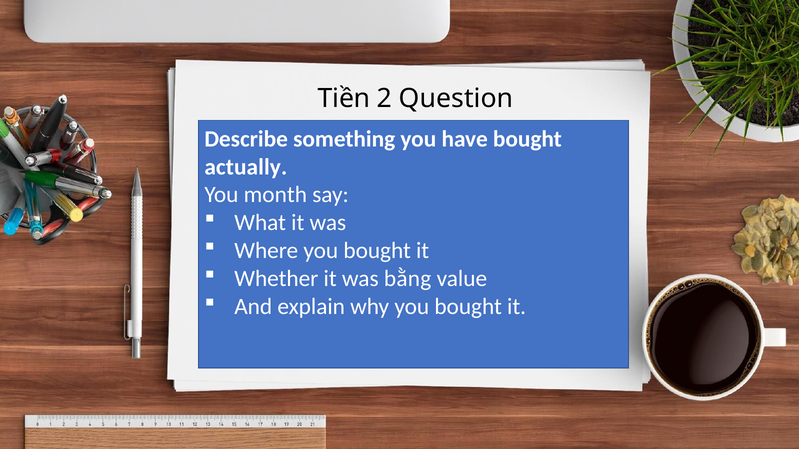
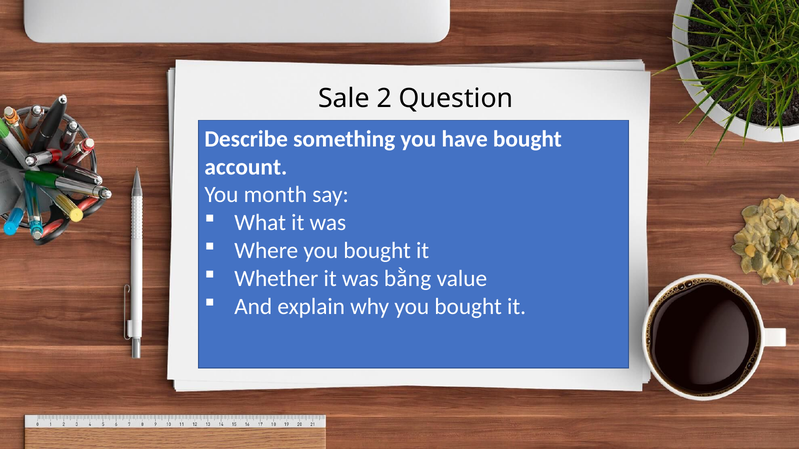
Tiền: Tiền -> Sale (344, 99)
actually: actually -> account (246, 167)
